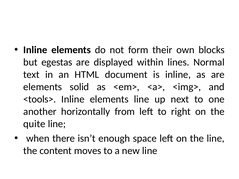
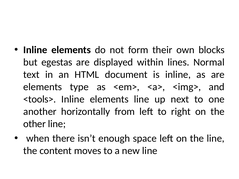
solid: solid -> type (79, 87)
quite: quite -> other (34, 124)
